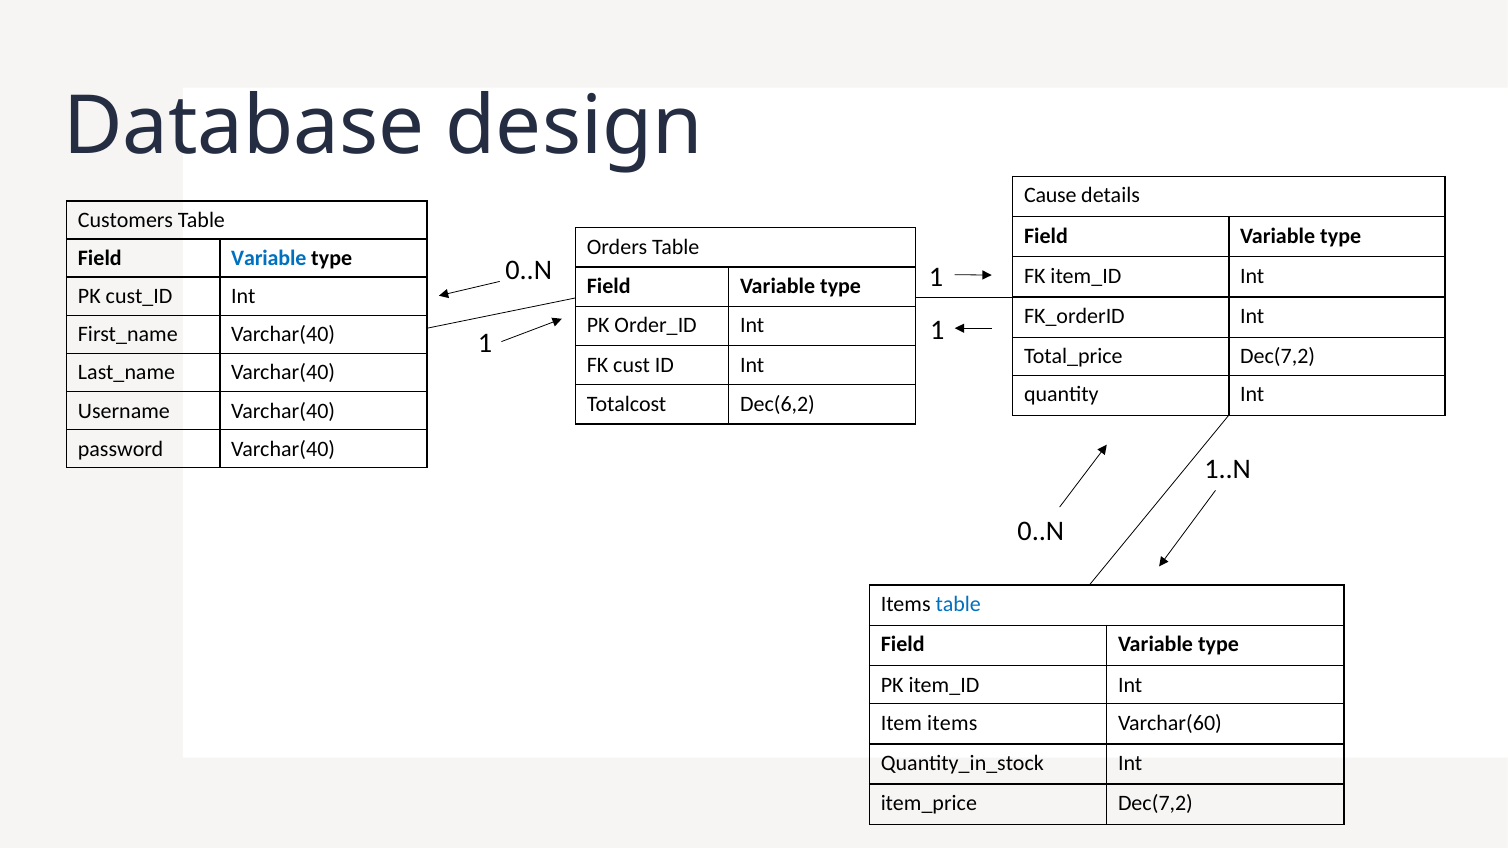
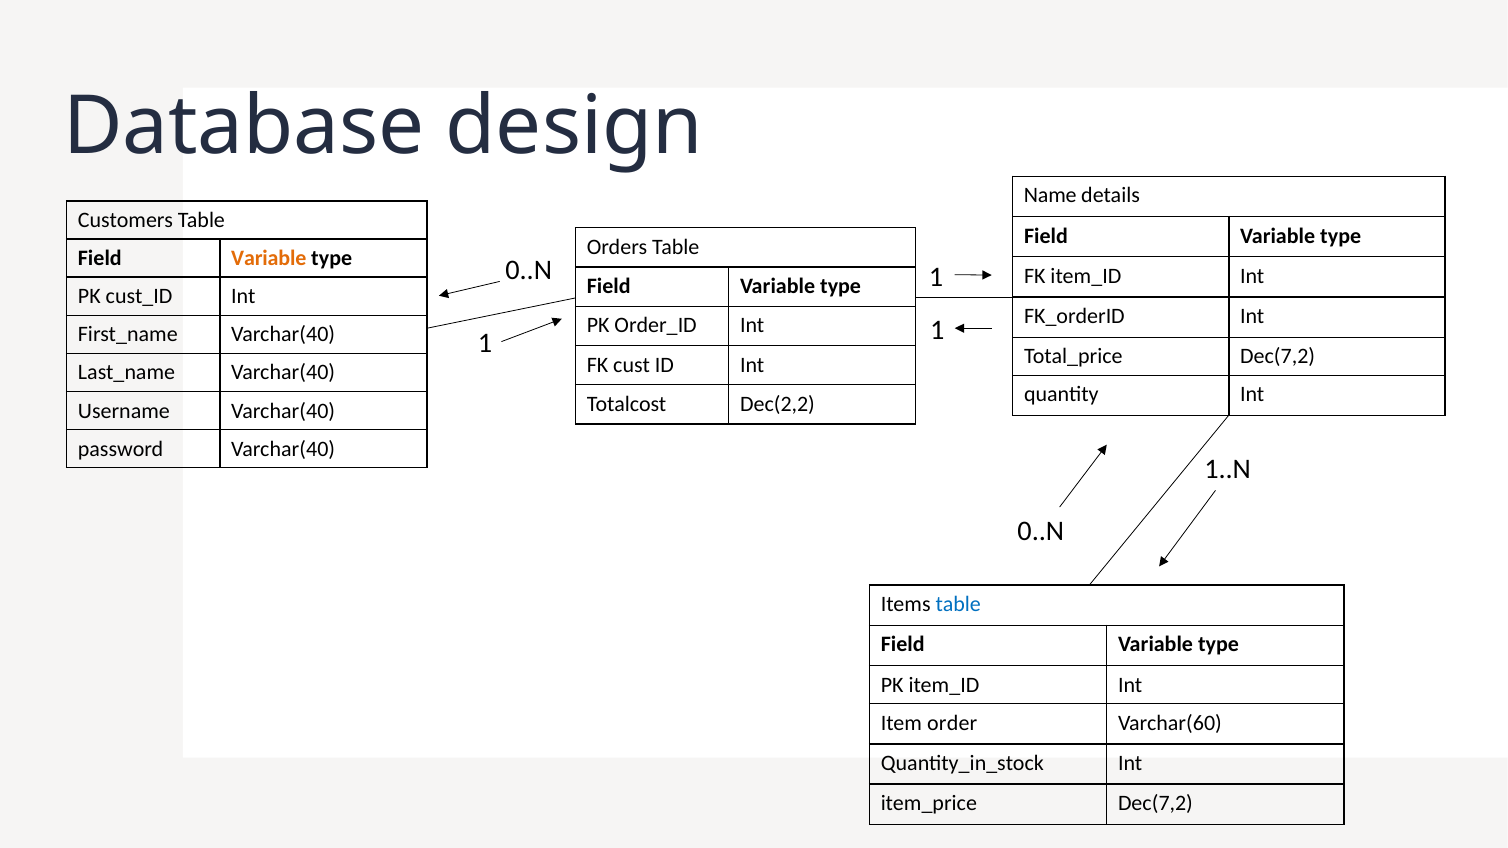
Cause: Cause -> Name (1050, 196)
Variable colour: blue -> orange (269, 258)
Dec(6,2: Dec(6,2 -> Dec(2,2 (777, 404)
Item items: items -> order (952, 723)
